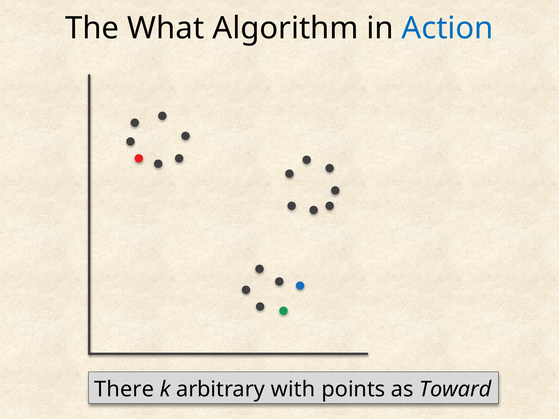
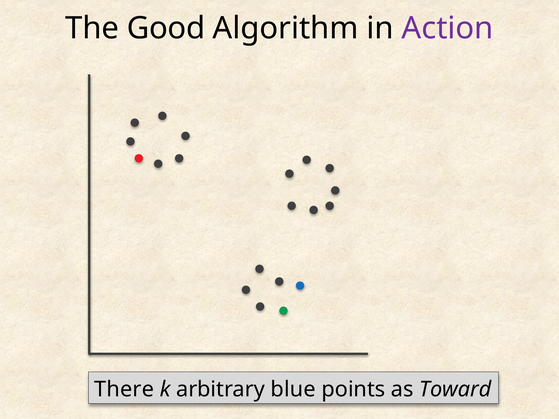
What: What -> Good (166, 28)
Action colour: blue -> purple (448, 28)
with: with -> blue (293, 390)
